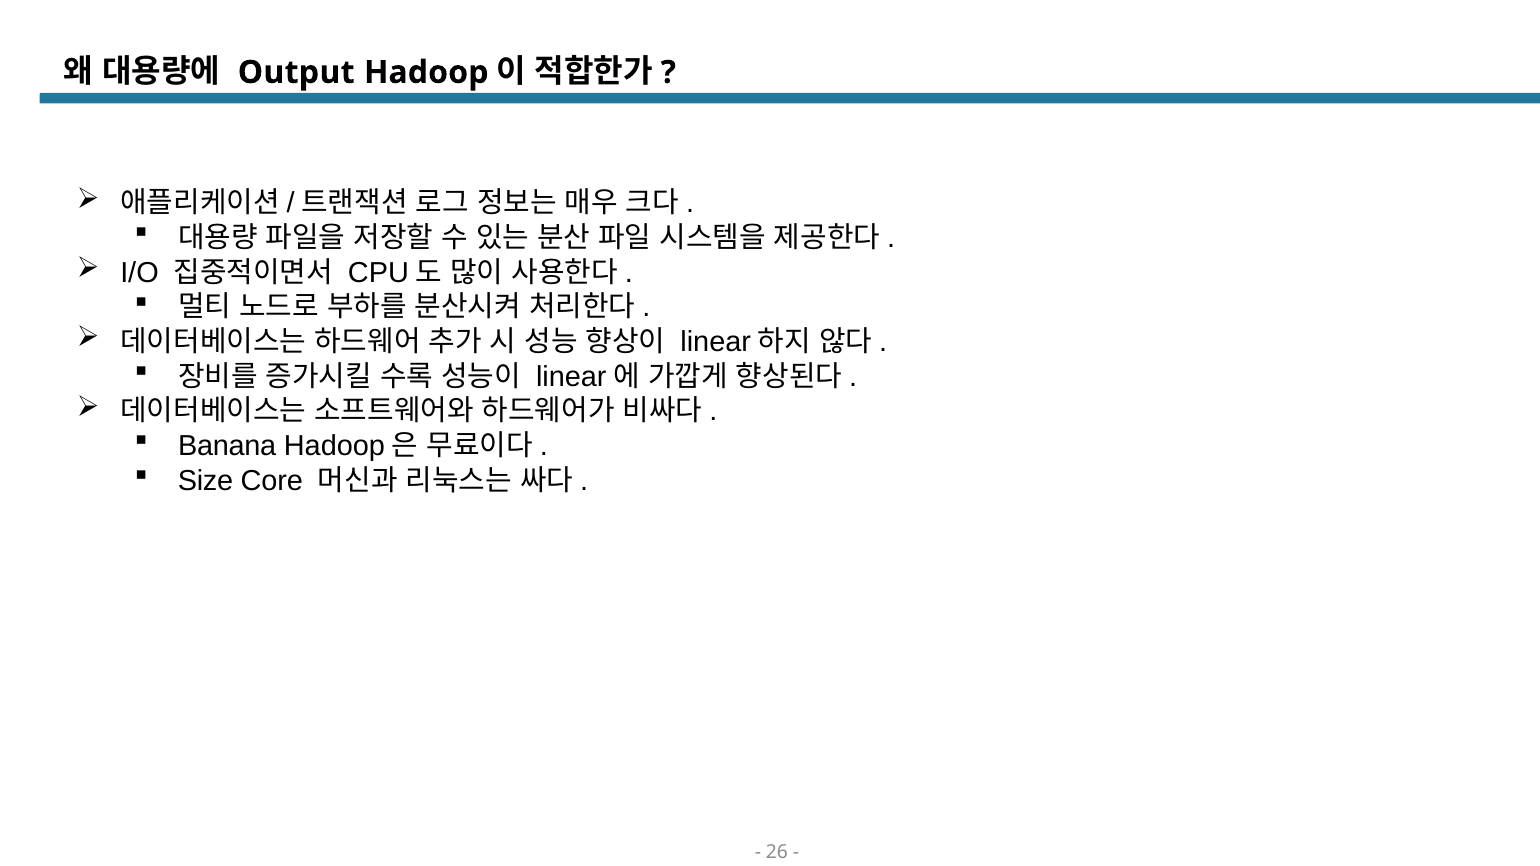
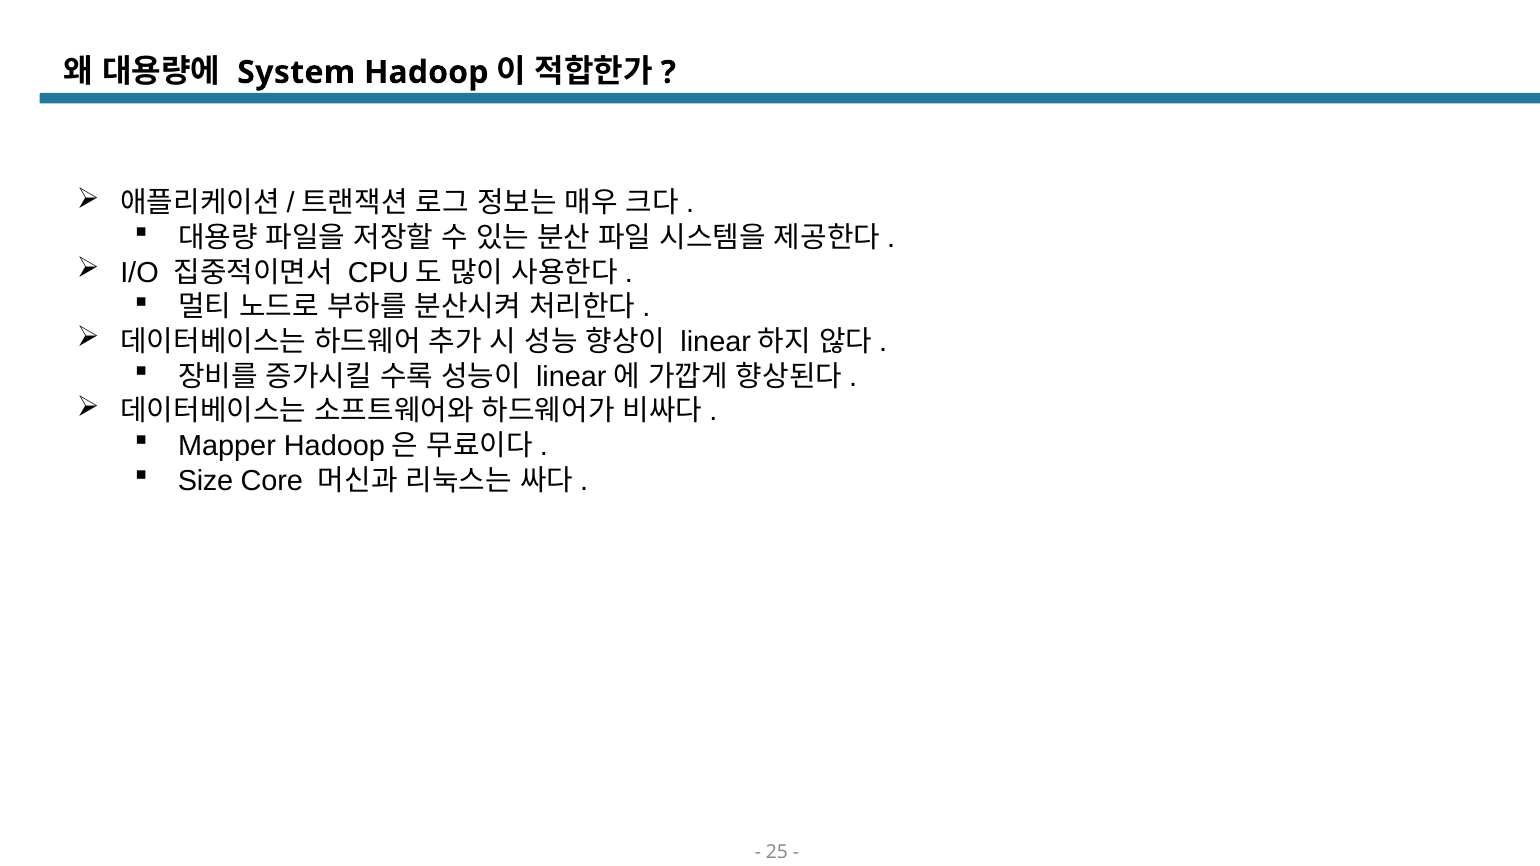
Output: Output -> System (296, 72)
Banana: Banana -> Mapper (227, 446)
26: 26 -> 25 (777, 853)
